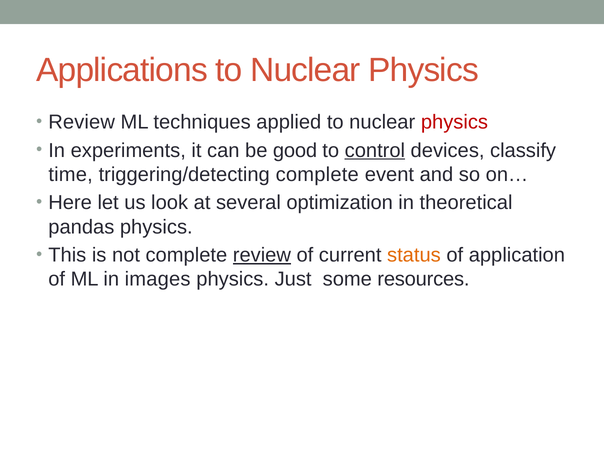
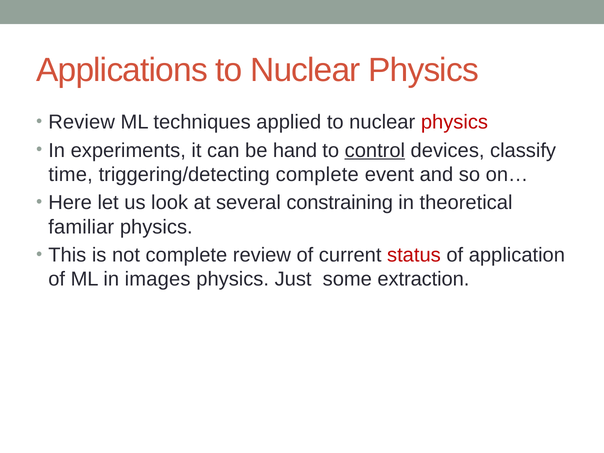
good: good -> hand (295, 150)
optimization: optimization -> constraining (340, 203)
pandas: pandas -> familiar (81, 227)
review underline: present -> none (262, 255)
status colour: orange -> red (414, 255)
resources: resources -> extraction (423, 279)
